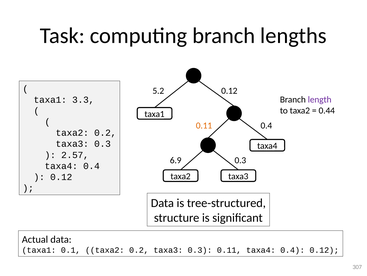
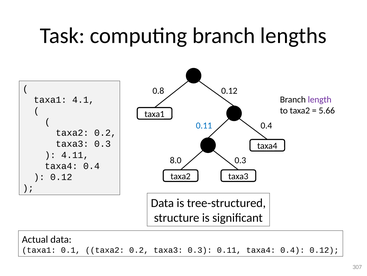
5.2: 5.2 -> 0.8 (158, 91)
3.3: 3.3 -> 4.1 (83, 100)
0.44: 0.44 -> 5.66 (327, 110)
0.11 colour: orange -> blue (204, 125)
2.57: 2.57 -> 4.11 (75, 155)
6.9: 6.9 -> 8.0 (176, 160)
